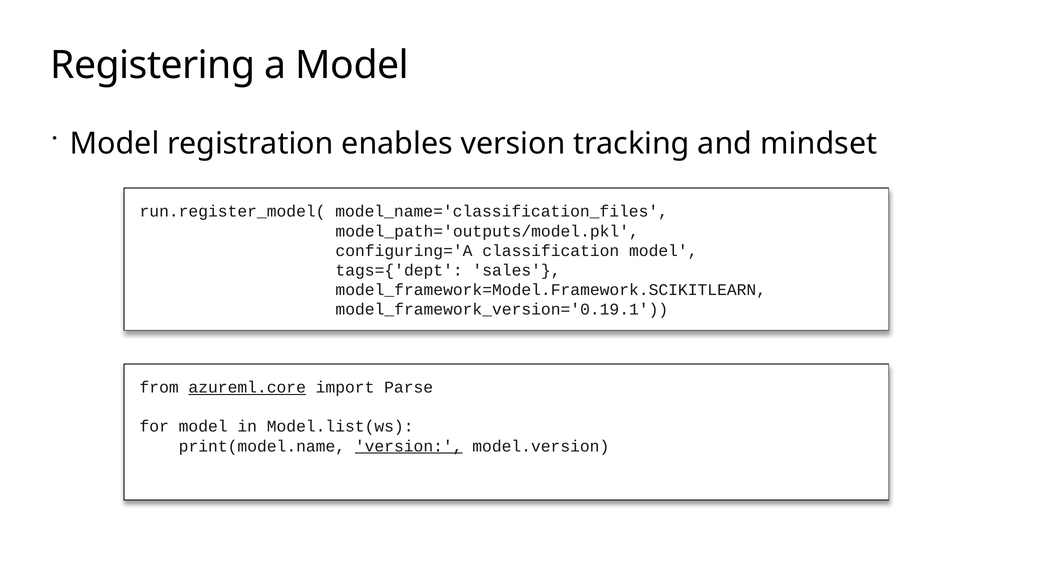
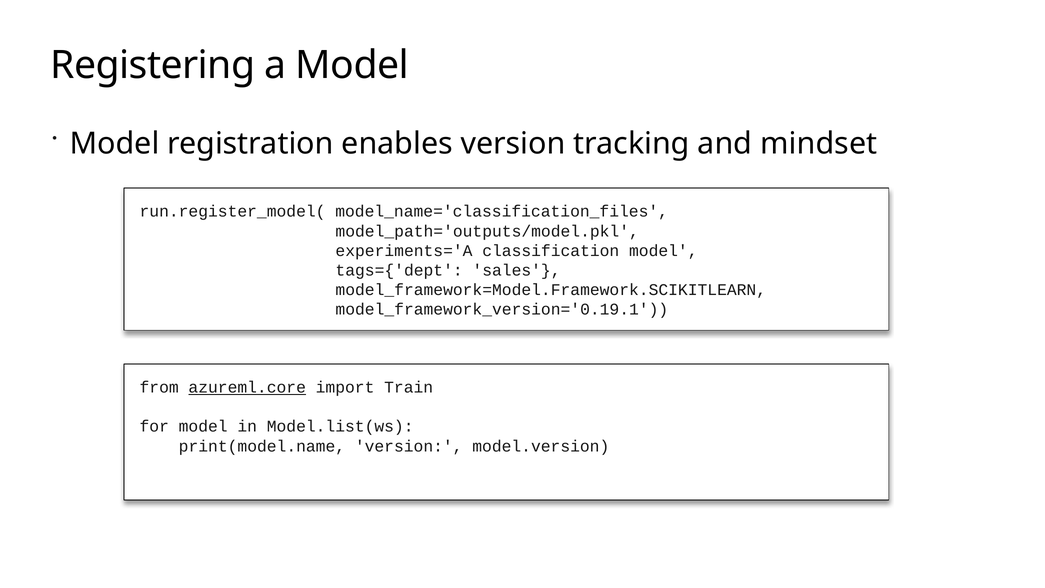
configuring='A: configuring='A -> experiments='A (404, 251)
Parse: Parse -> Train (409, 387)
version underline: present -> none (409, 446)
